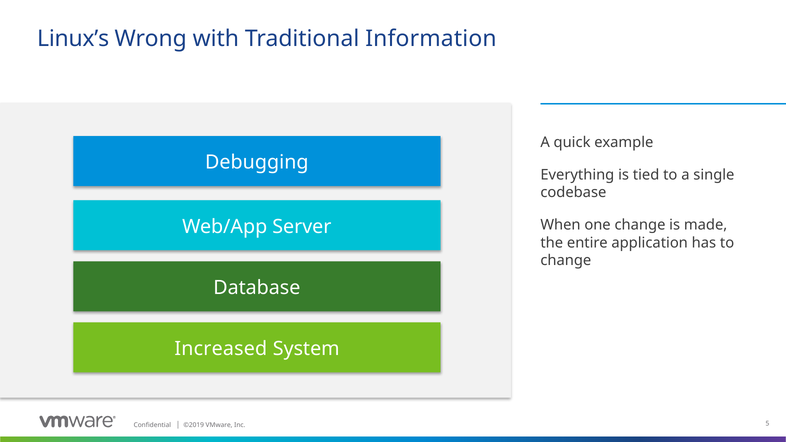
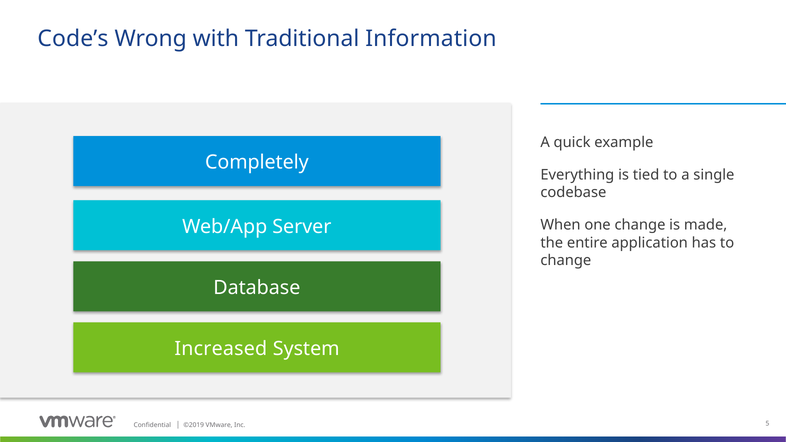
Linux’s: Linux’s -> Code’s (73, 39)
Debugging: Debugging -> Completely (257, 163)
